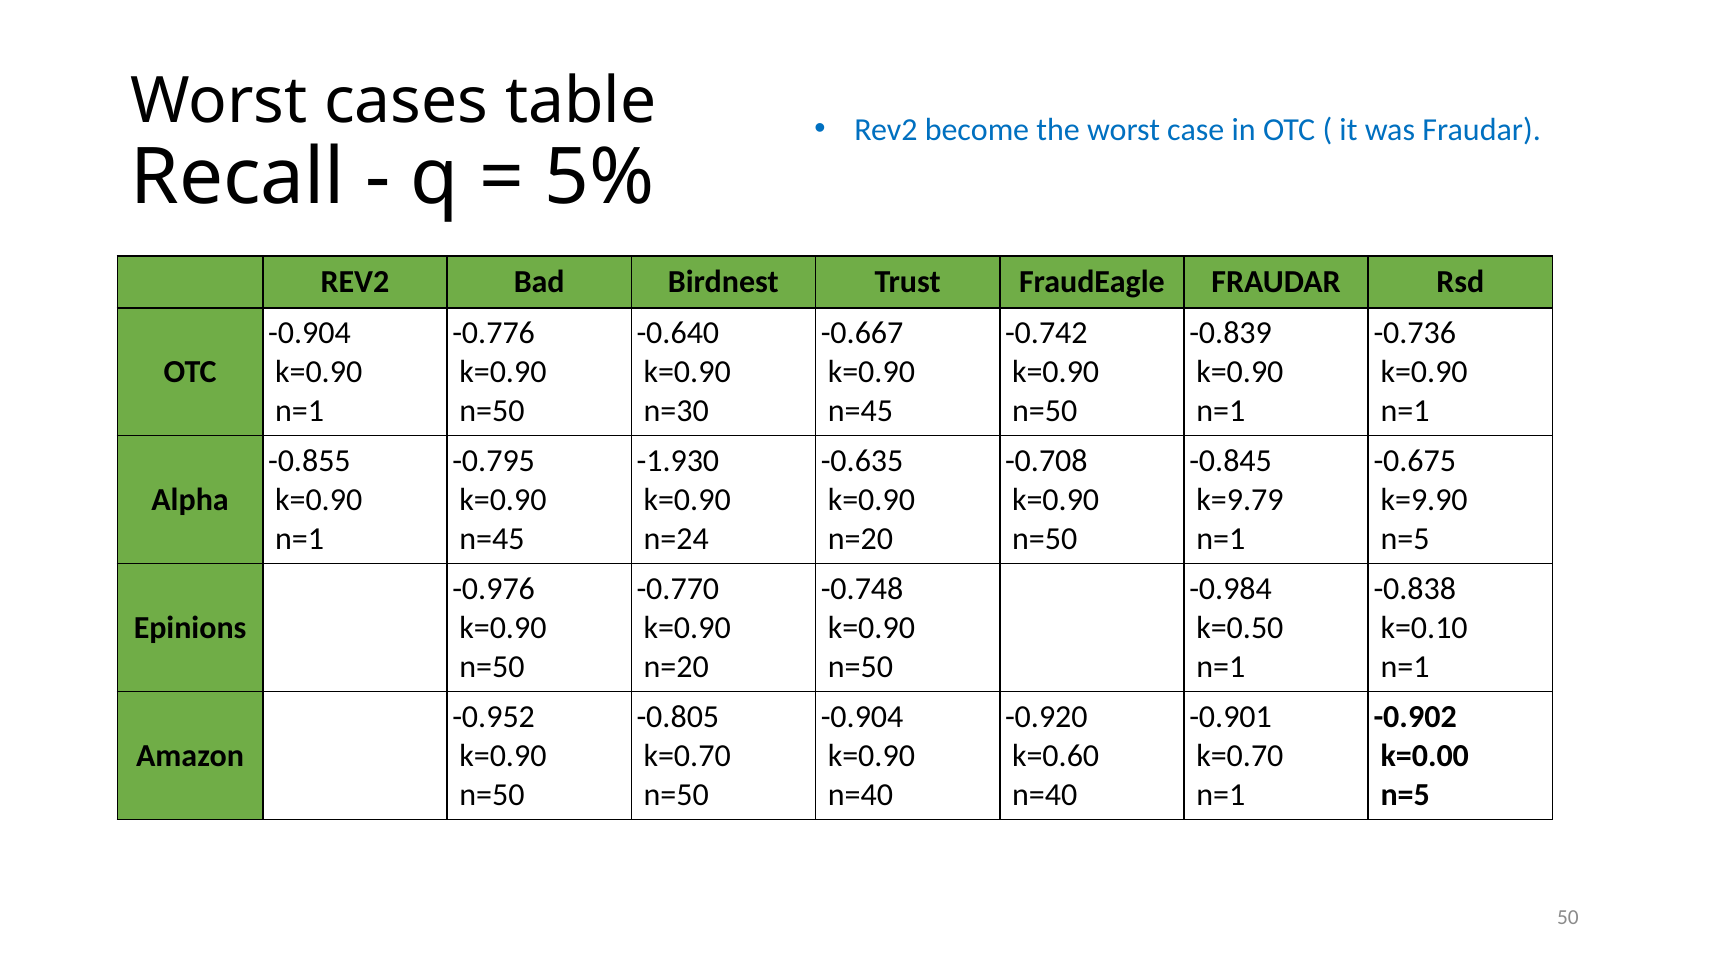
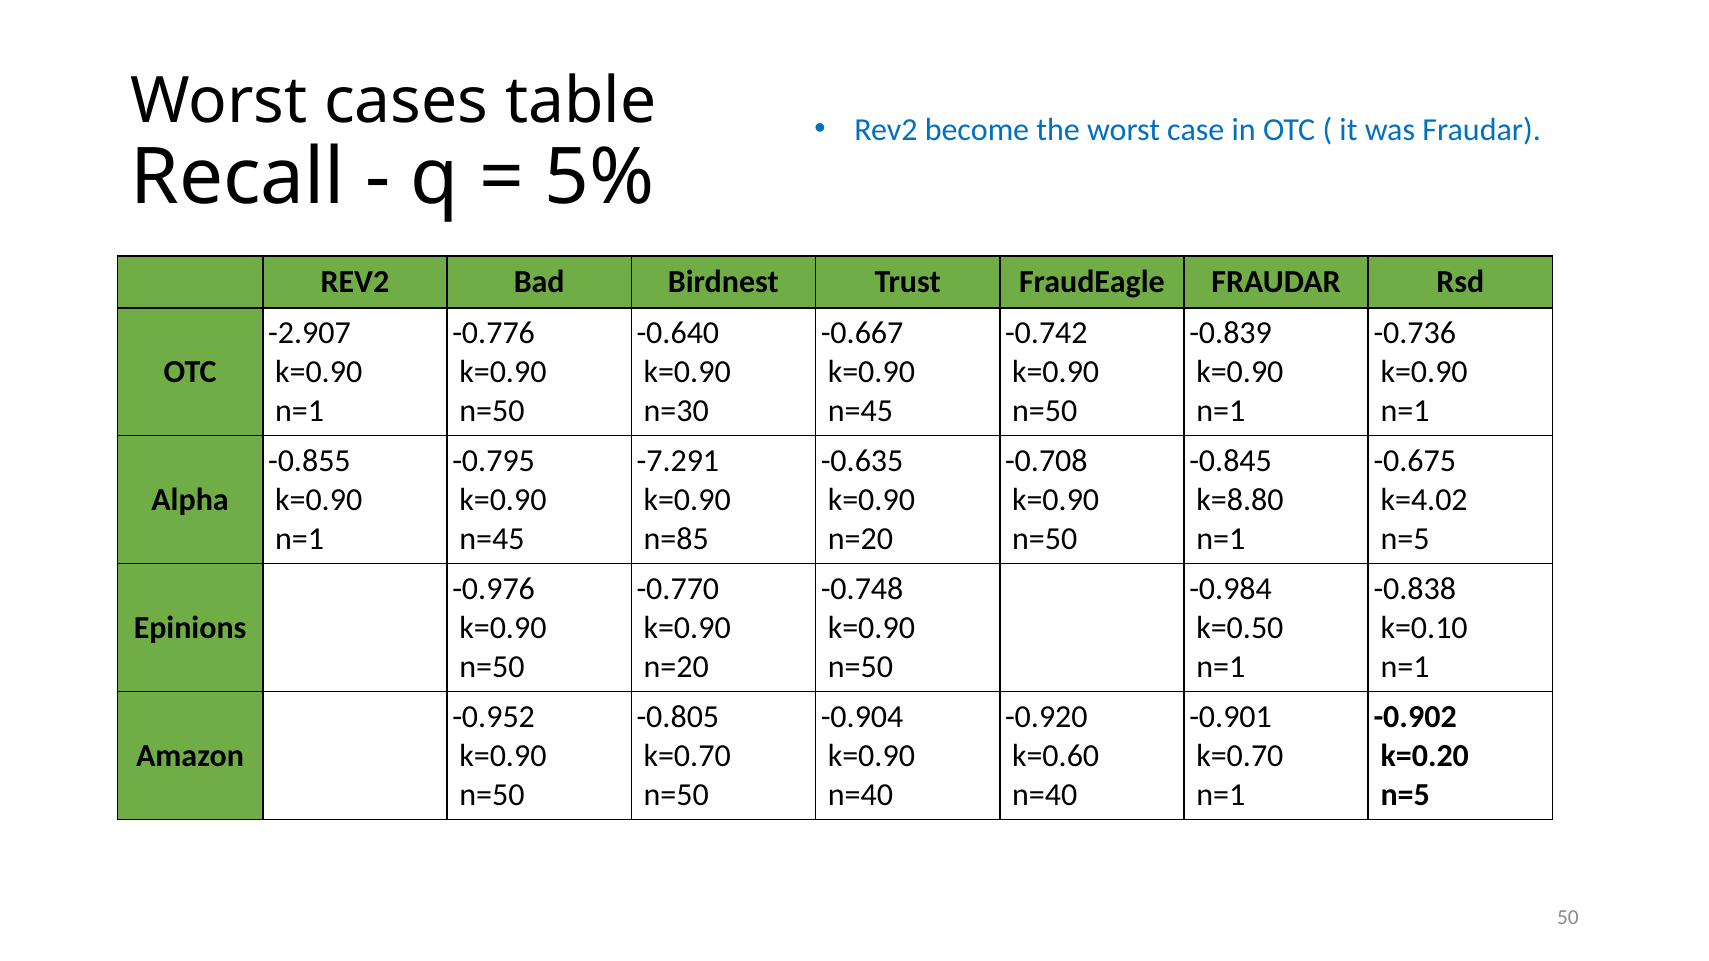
-0.904: -0.904 -> -2.907 (309, 333)
-1.930: -1.930 -> -7.291 (678, 461)
k=9.79: k=9.79 -> k=8.80 (1240, 500)
k=9.90: k=9.90 -> k=4.02 (1424, 500)
n=24: n=24 -> n=85 (676, 539)
k=0.00: k=0.00 -> k=0.20 (1425, 756)
